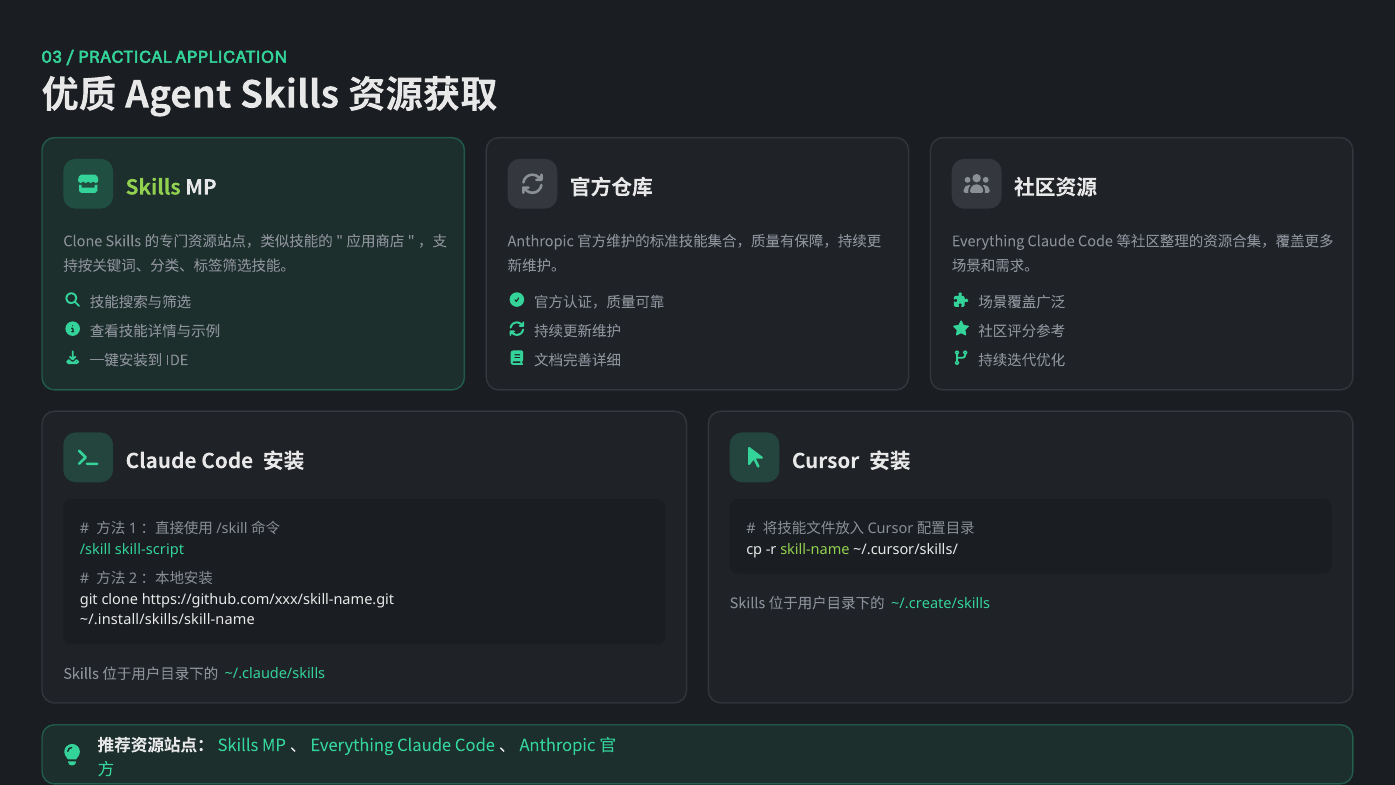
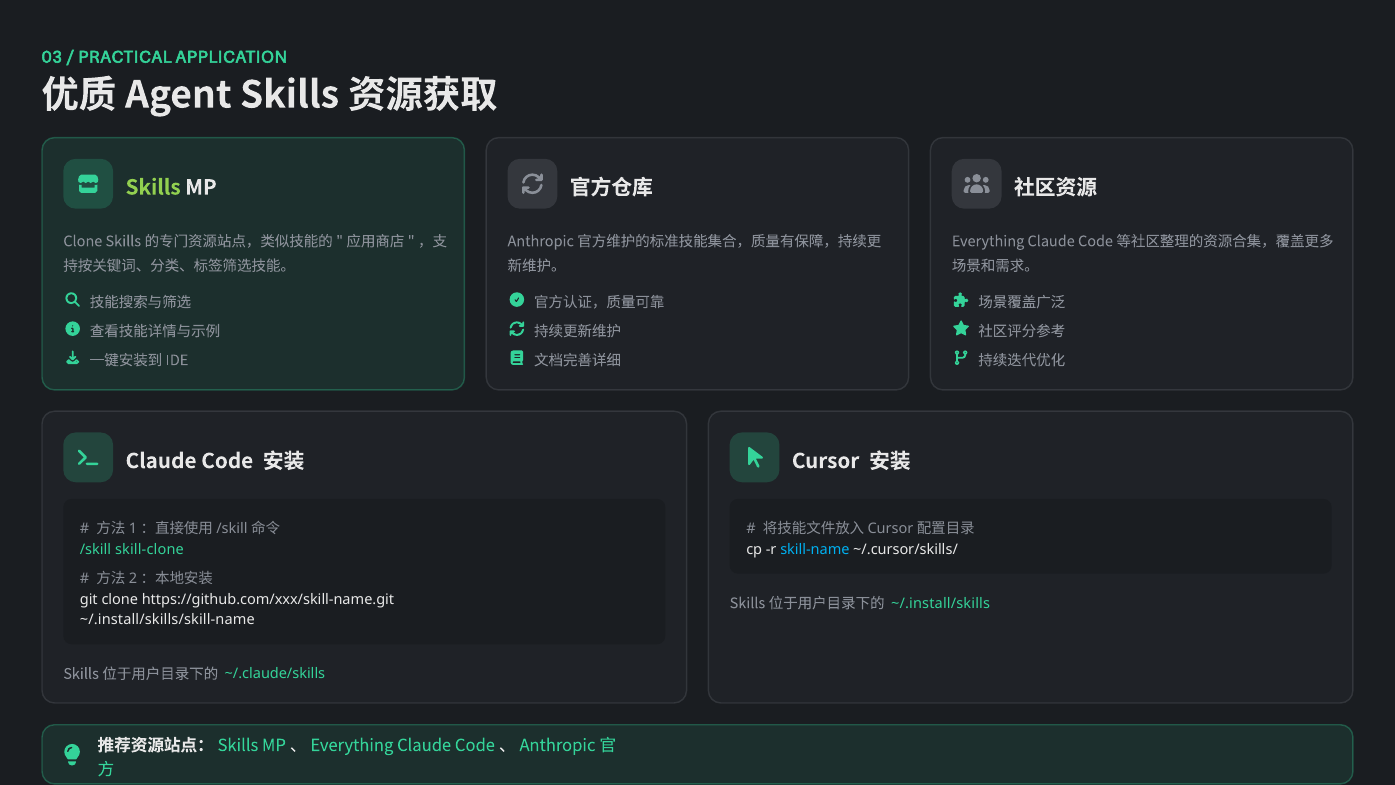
skill-script: skill-script -> skill-clone (149, 549)
skill-name colour: light green -> light blue (815, 549)
~/.create/skills: ~/.create/skills -> ~/.install/skills (941, 603)
